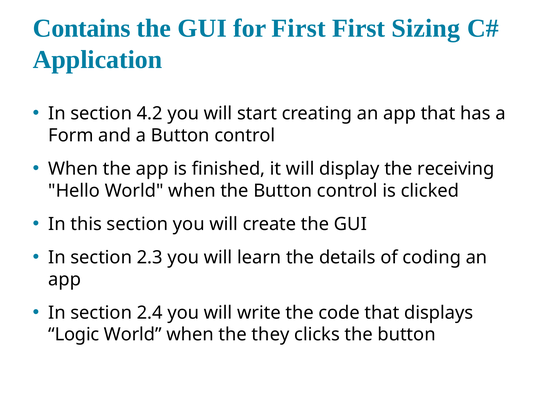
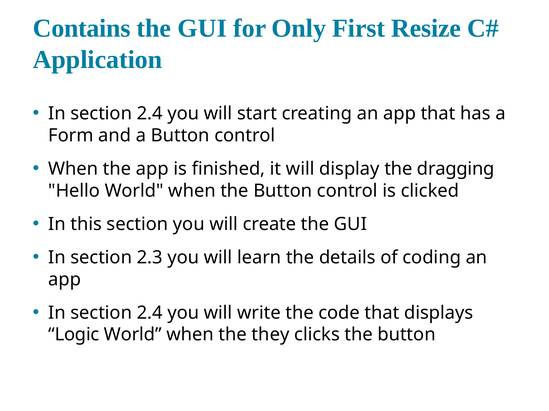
for First: First -> Only (299, 28)
Sizing: Sizing -> Resize (426, 28)
4.2: 4.2 -> 2.4 (150, 114)
receiving: receiving -> dragging (456, 169)
